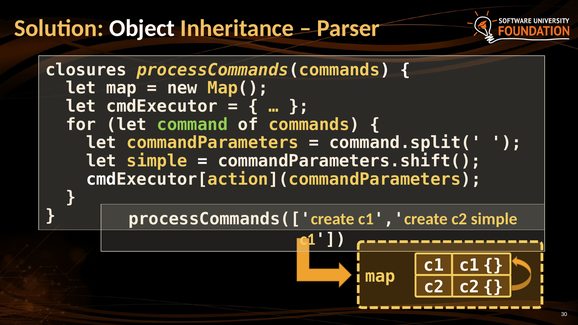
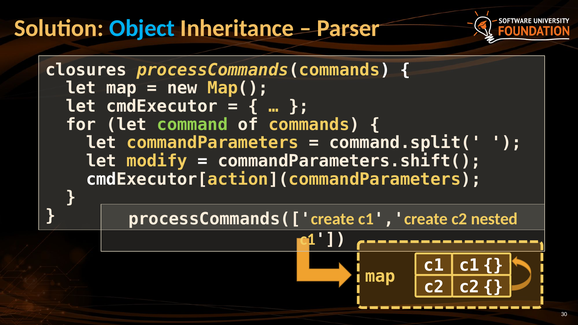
Object colour: white -> light blue (142, 28)
let simple: simple -> modify (157, 161)
c2 simple: simple -> nested (494, 219)
